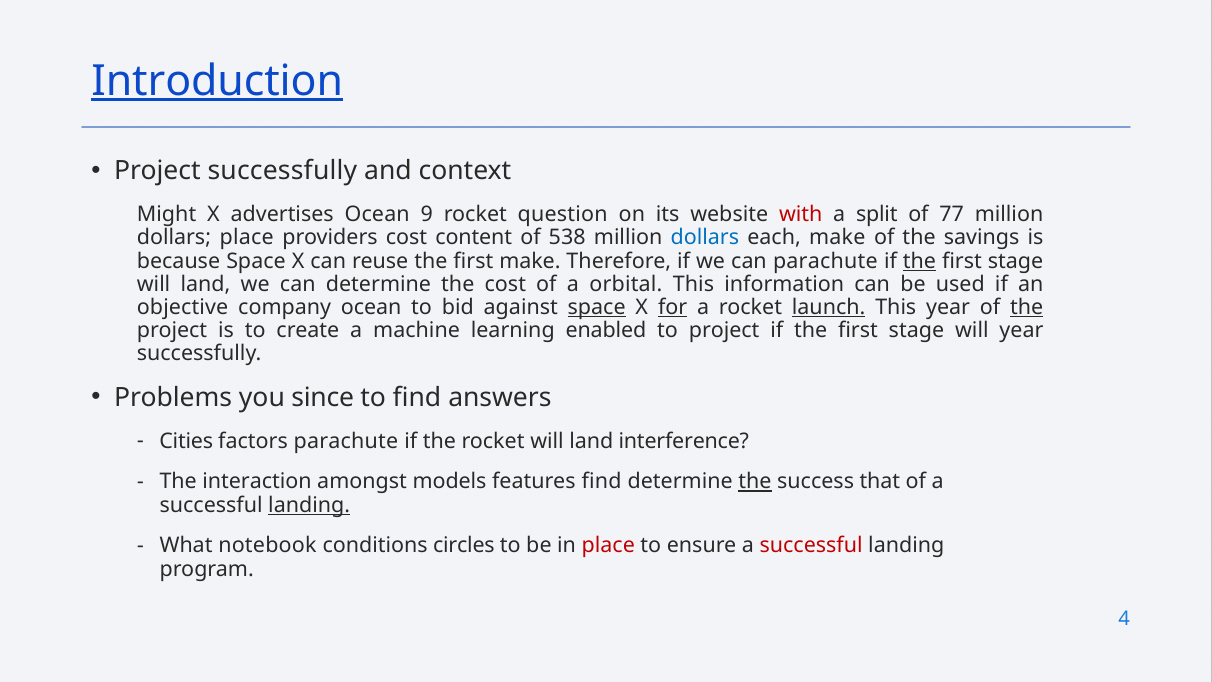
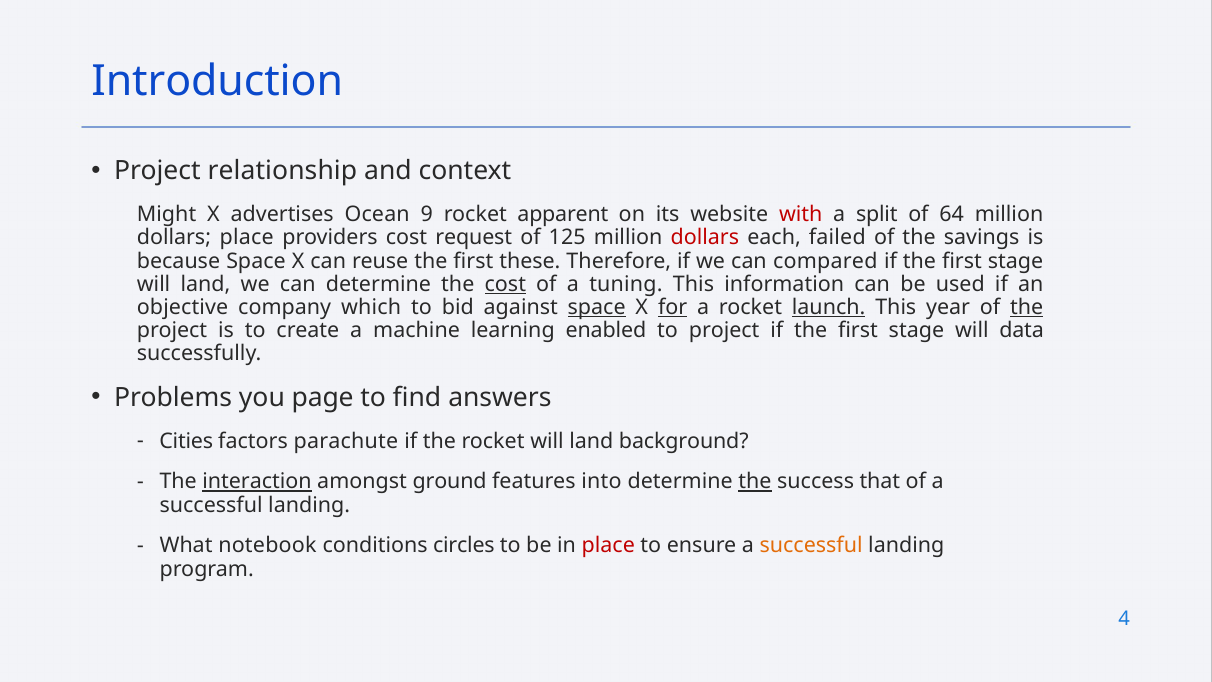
Introduction underline: present -> none (217, 81)
Project successfully: successfully -> relationship (282, 171)
question: question -> apparent (563, 214)
77: 77 -> 64 (952, 214)
content: content -> request (474, 238)
538: 538 -> 125 (567, 238)
dollars colour: blue -> red (705, 238)
each make: make -> failed (837, 238)
first make: make -> these (530, 261)
can parachute: parachute -> compared (825, 261)
the underline: present -> none (919, 261)
cost underline: none -> present (505, 284)
orbital: orbital -> tuning (626, 284)
company ocean: ocean -> which (371, 307)
will year: year -> data (1022, 330)
since: since -> page (323, 397)
interference: interference -> background (684, 441)
interaction underline: none -> present (257, 482)
models: models -> ground (450, 482)
features find: find -> into (602, 482)
landing underline: present -> none (309, 505)
successful colour: red -> orange (811, 546)
